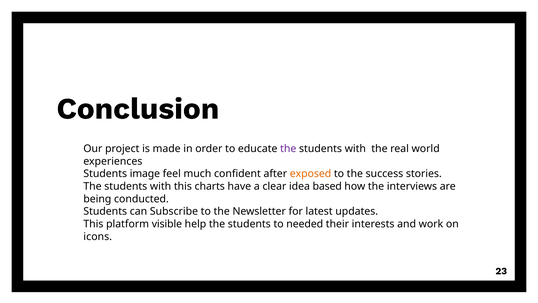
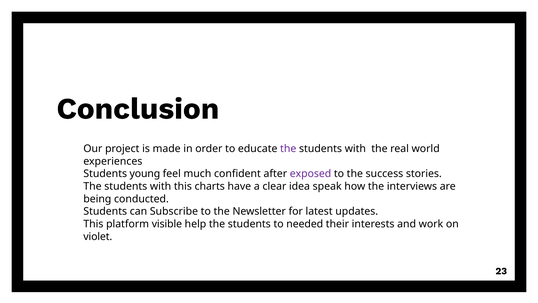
image: image -> young (145, 174)
exposed colour: orange -> purple (311, 174)
based: based -> speak (327, 186)
icons: icons -> violet (98, 236)
